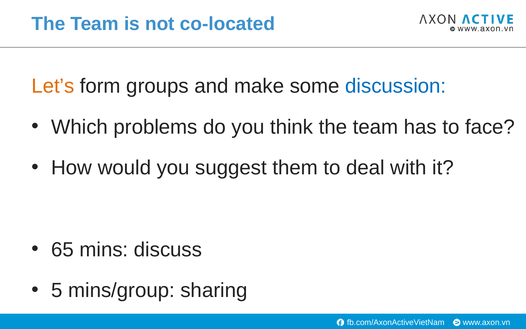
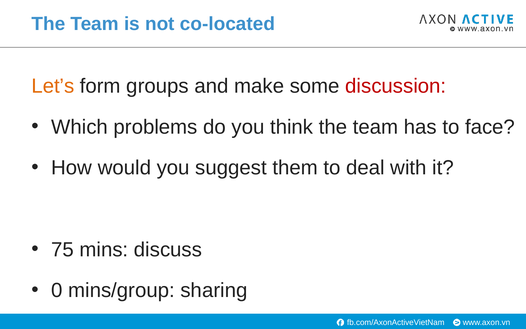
discussion colour: blue -> red (396, 86)
65: 65 -> 75 (63, 249)
5: 5 -> 0 (57, 290)
